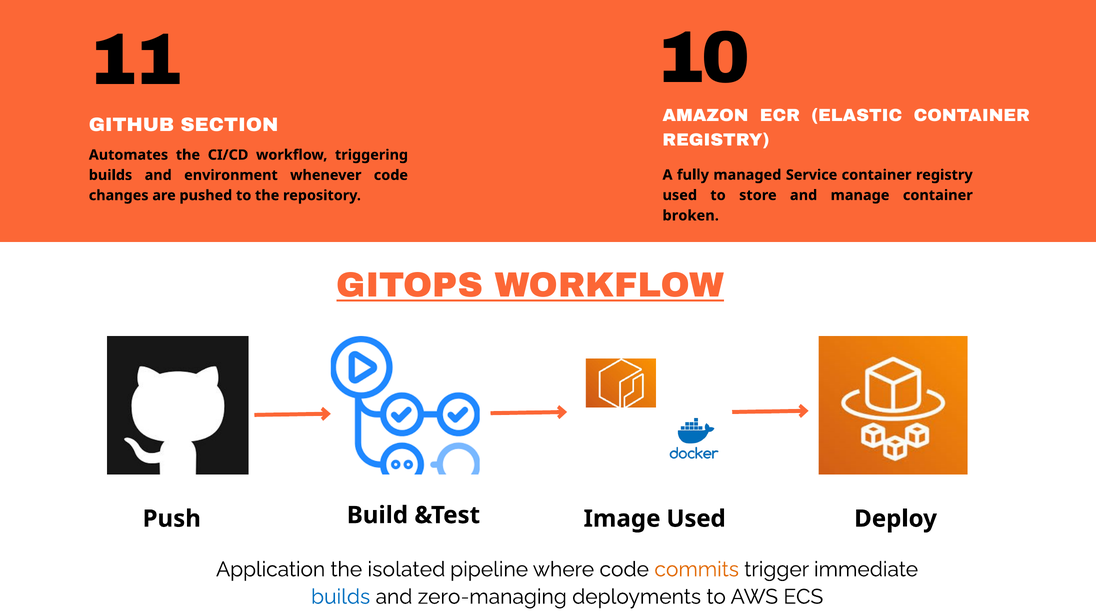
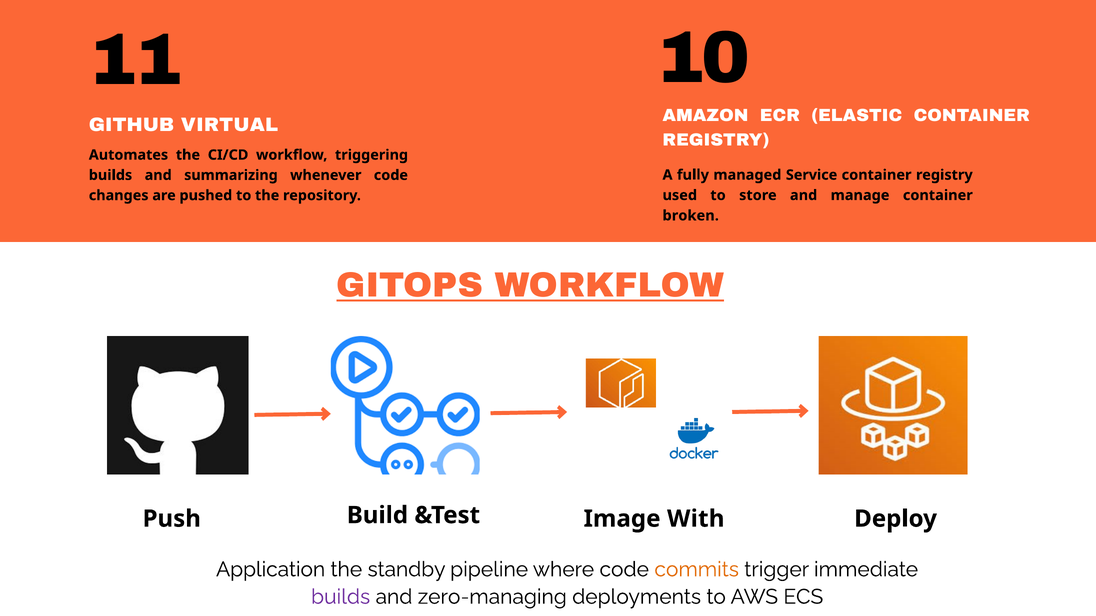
SECTION: SECTION -> VIRTUAL (229, 125)
environment: environment -> summarizing (231, 175)
Image Used: Used -> With (696, 519)
isolated: isolated -> standby (407, 570)
builds colour: blue -> purple (341, 597)
